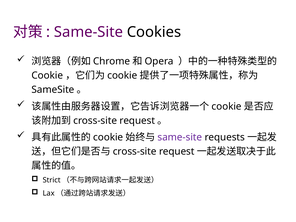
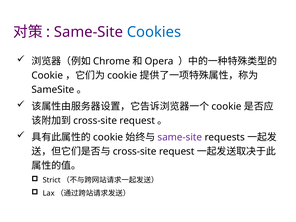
Cookies colour: black -> blue (154, 32)
